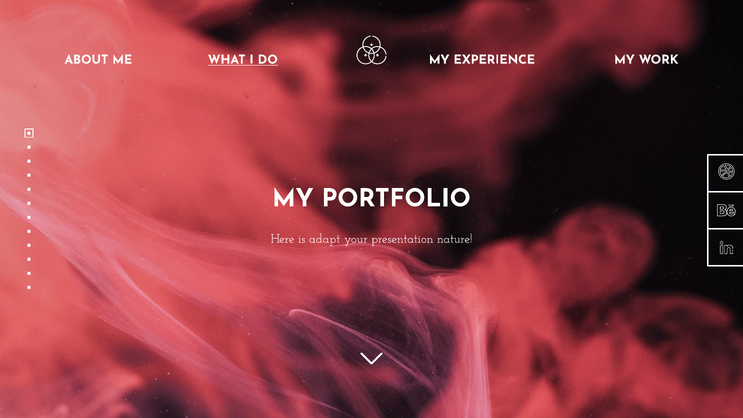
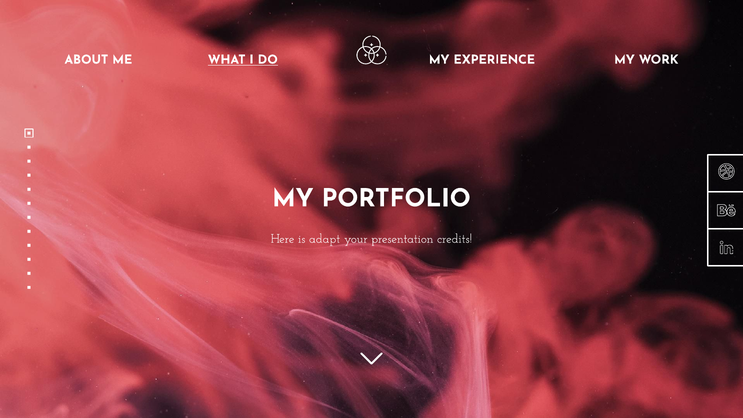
nature: nature -> credits (455, 239)
